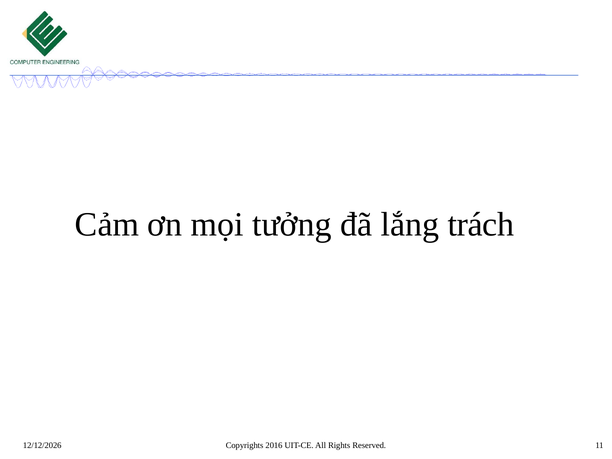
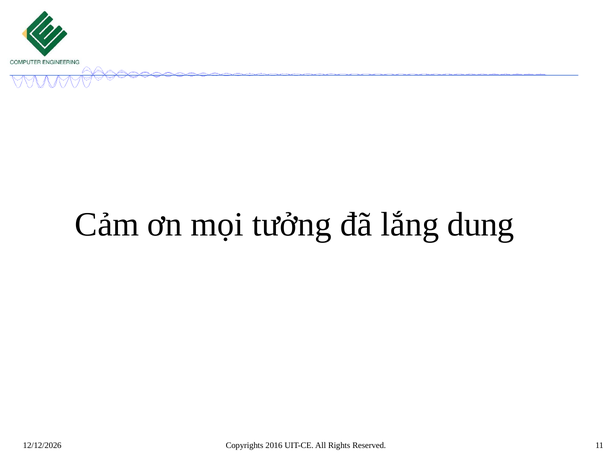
trách: trách -> dung (481, 225)
